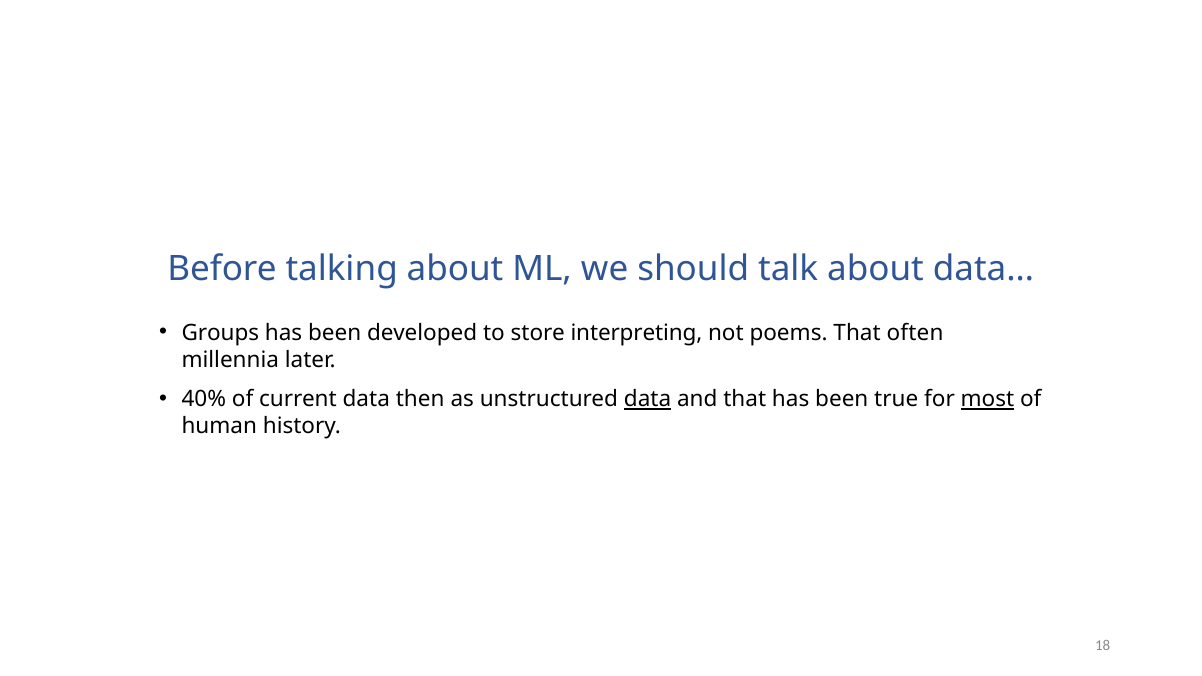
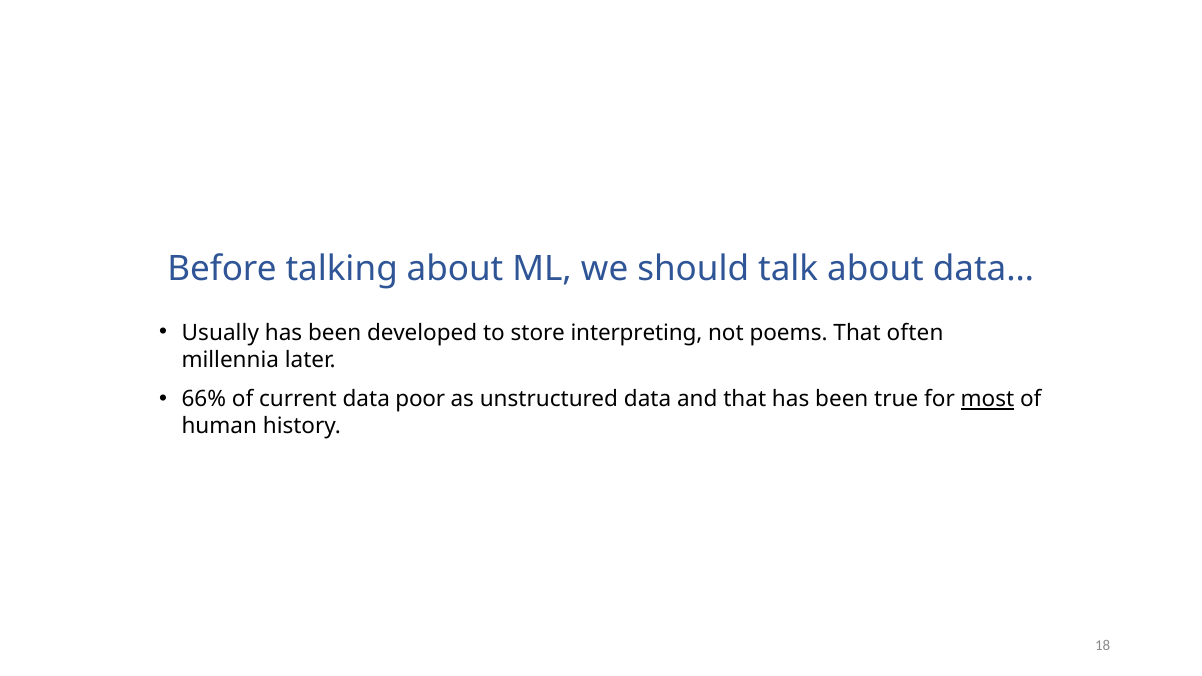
Groups: Groups -> Usually (220, 333)
40%: 40% -> 66% (204, 399)
then: then -> poor (420, 399)
data underline: present -> none (648, 399)
